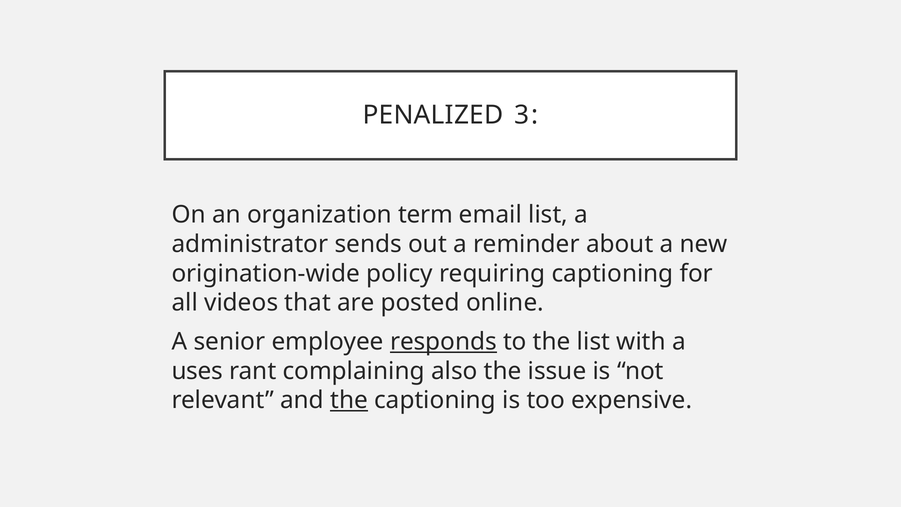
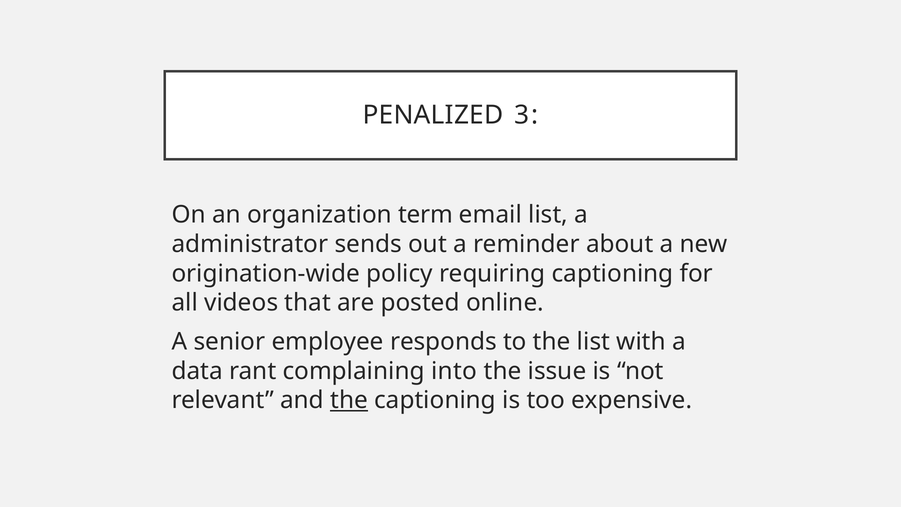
responds underline: present -> none (443, 342)
uses: uses -> data (197, 371)
also: also -> into (454, 371)
